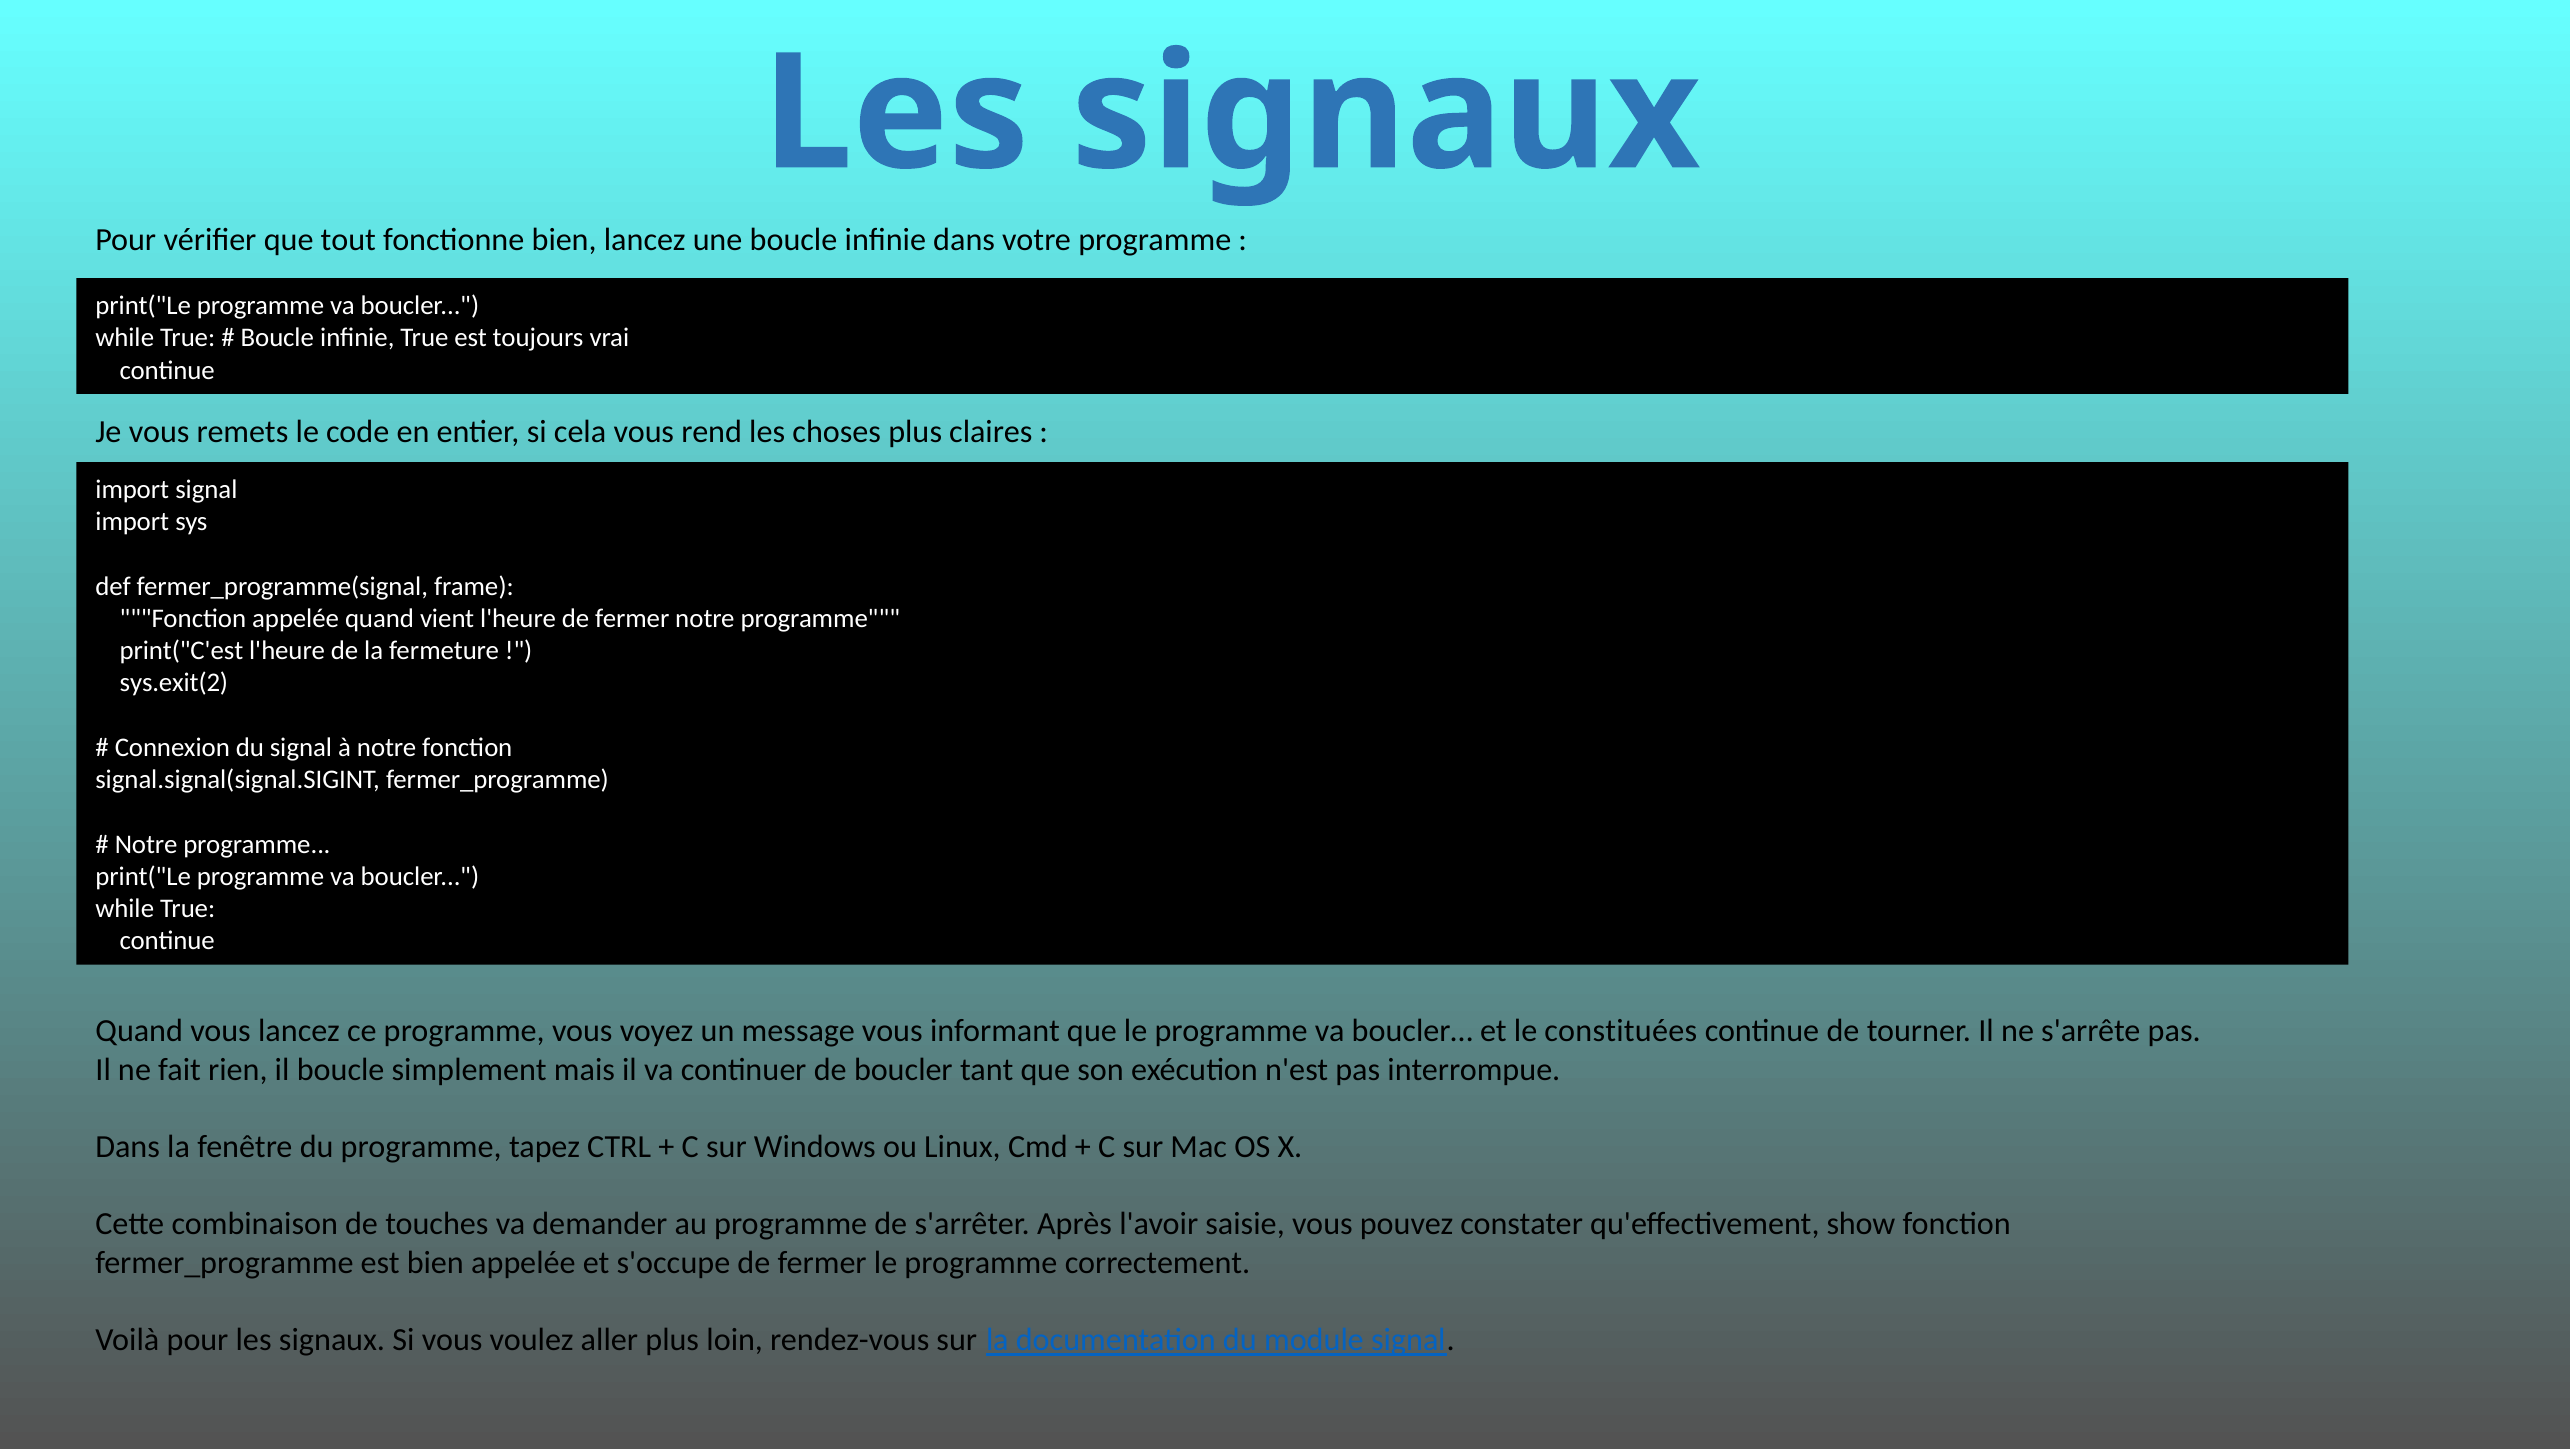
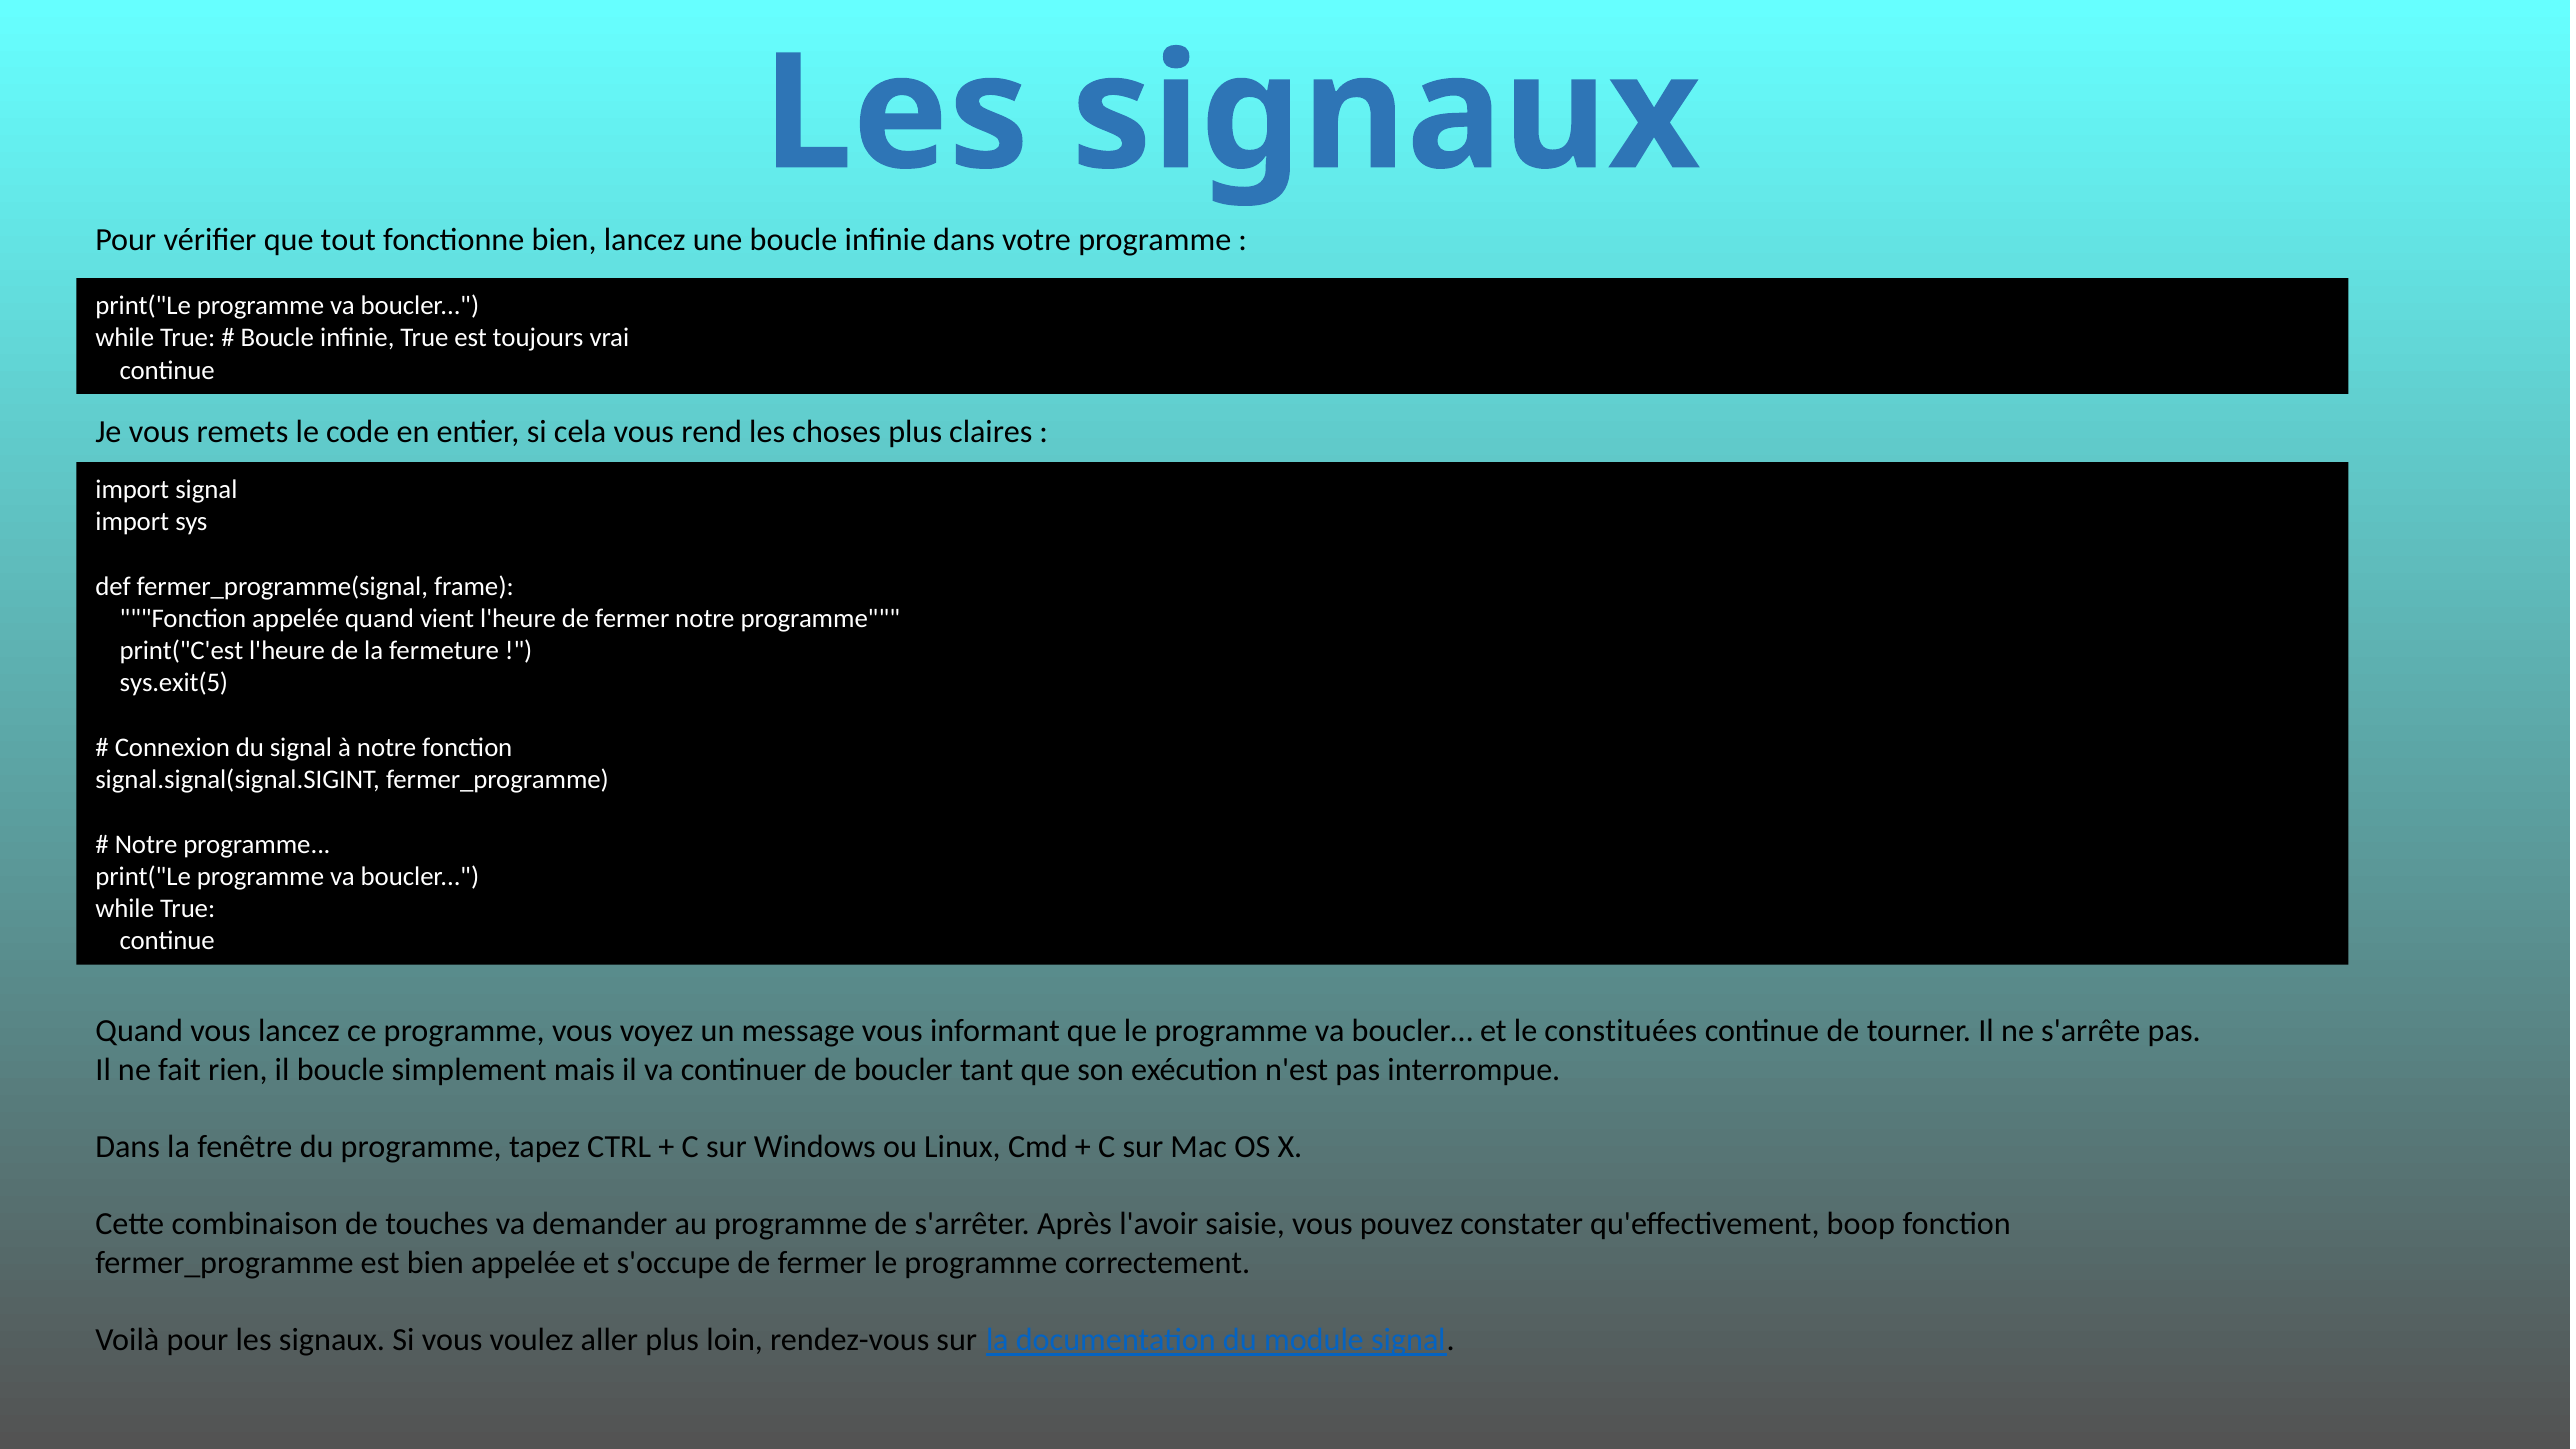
sys.exit(2: sys.exit(2 -> sys.exit(5 (174, 683)
show: show -> boop (1861, 1224)
